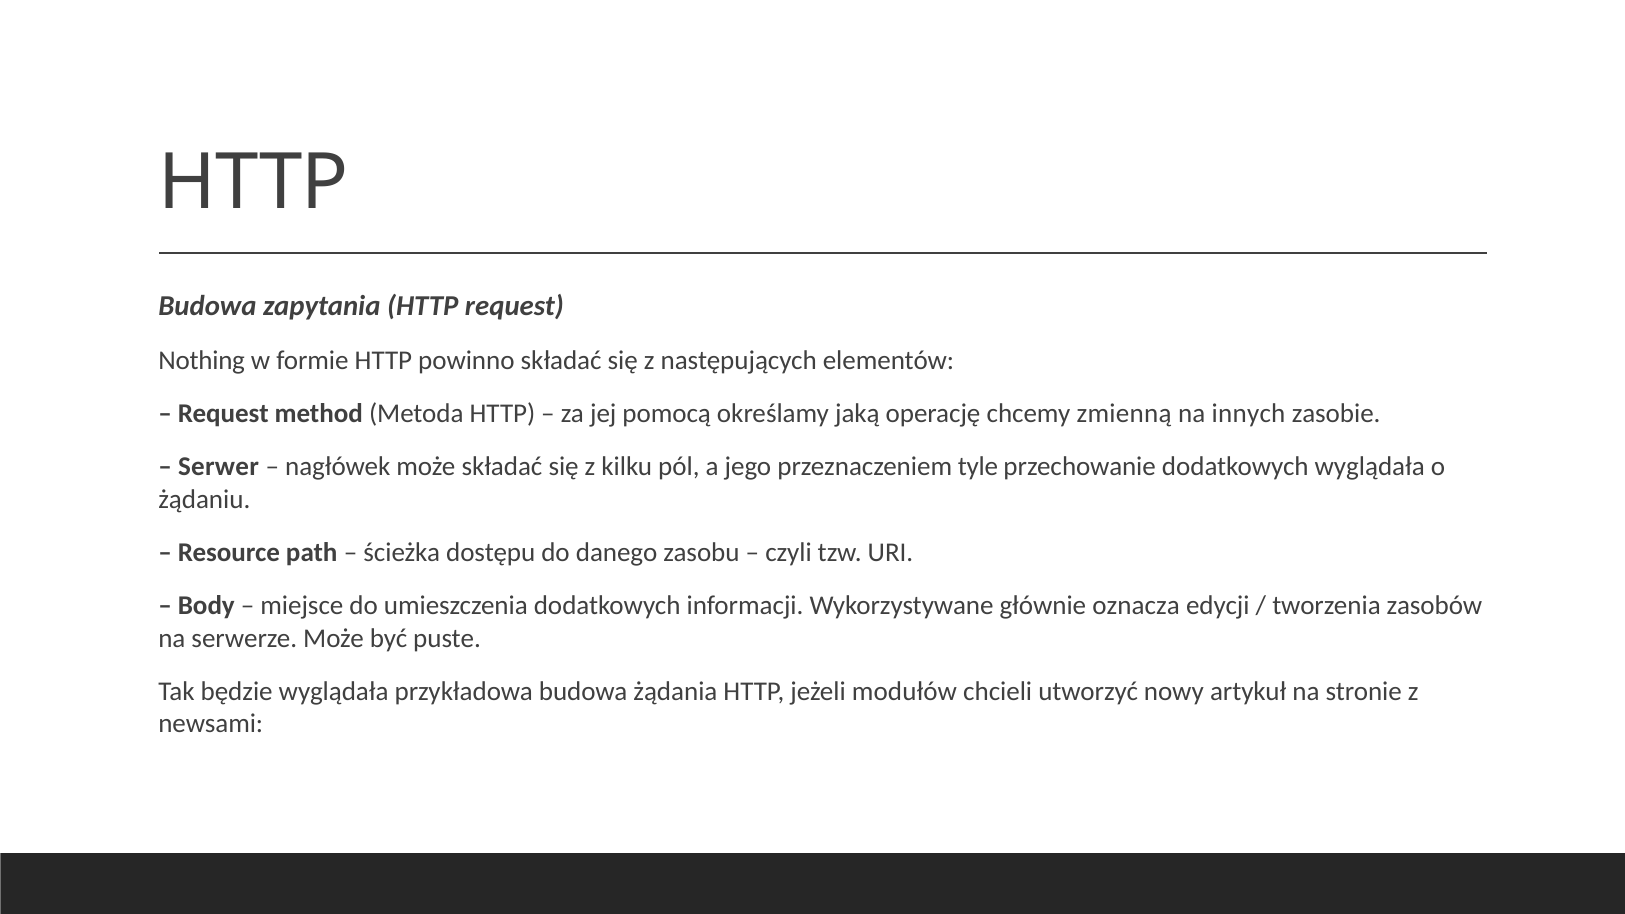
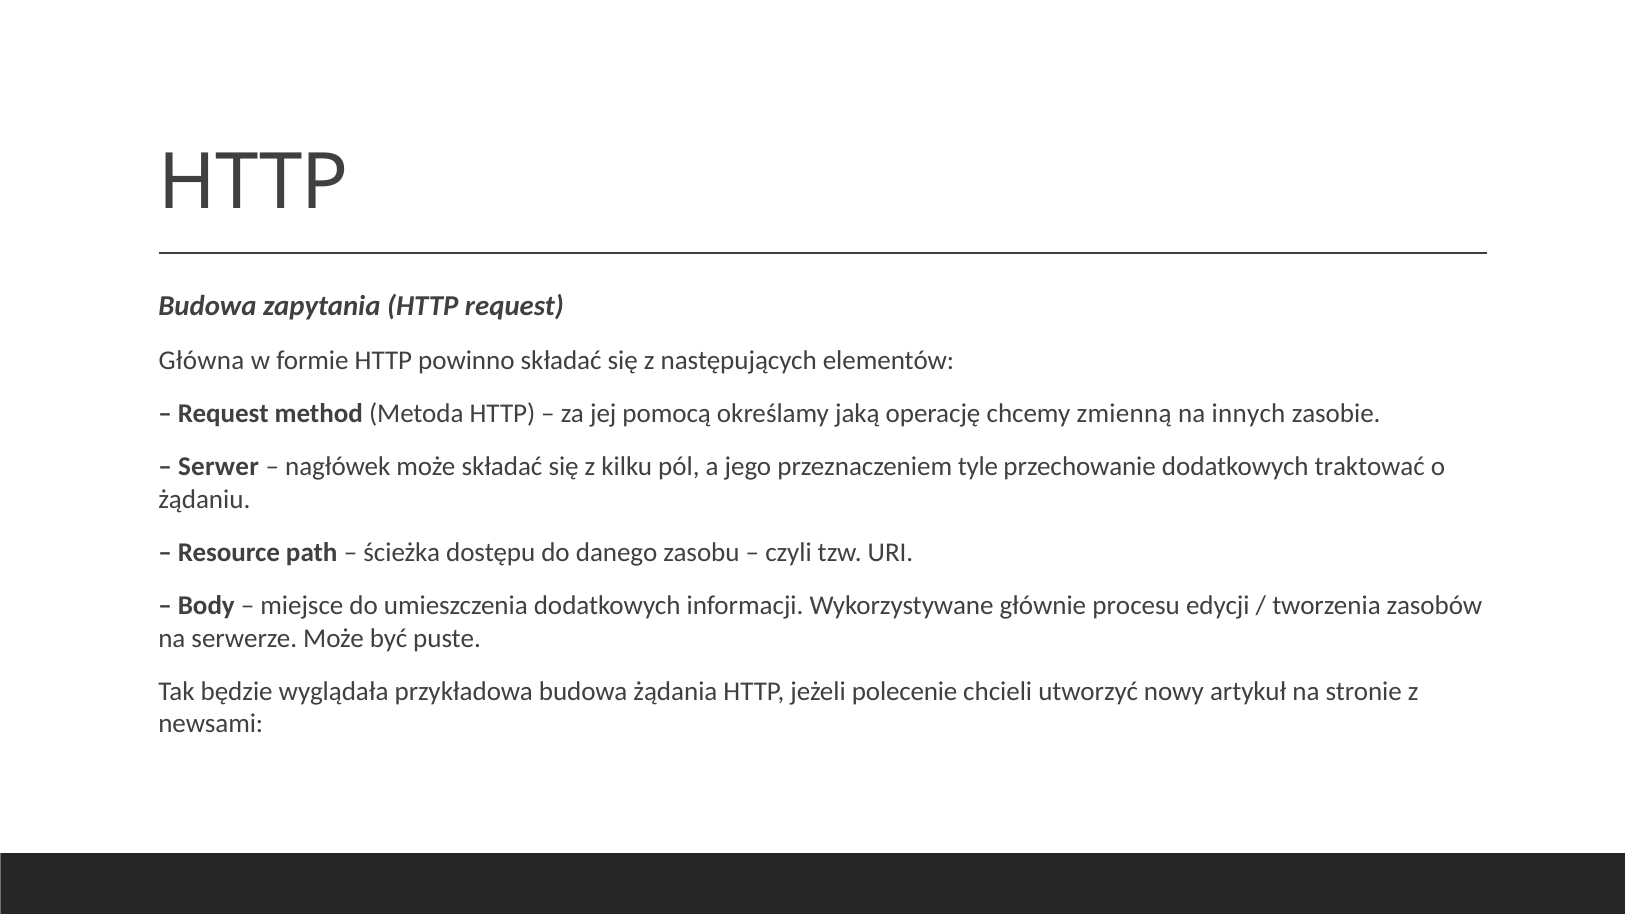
Nothing: Nothing -> Główna (201, 360)
dodatkowych wyglądała: wyglądała -> traktować (1370, 467)
oznacza: oznacza -> procesu (1136, 606)
modułów: modułów -> polecenie (905, 692)
